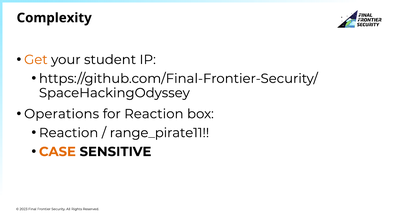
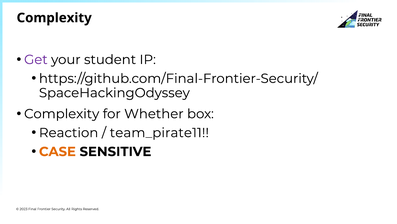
Get colour: orange -> purple (36, 59)
Operations: Operations -> Complexity (62, 114)
for Reaction: Reaction -> Whether (154, 114)
range_pirate11: range_pirate11 -> team_pirate11 (159, 132)
